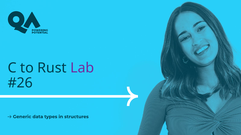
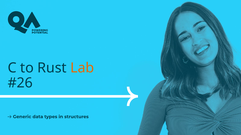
Lab colour: purple -> orange (82, 68)
